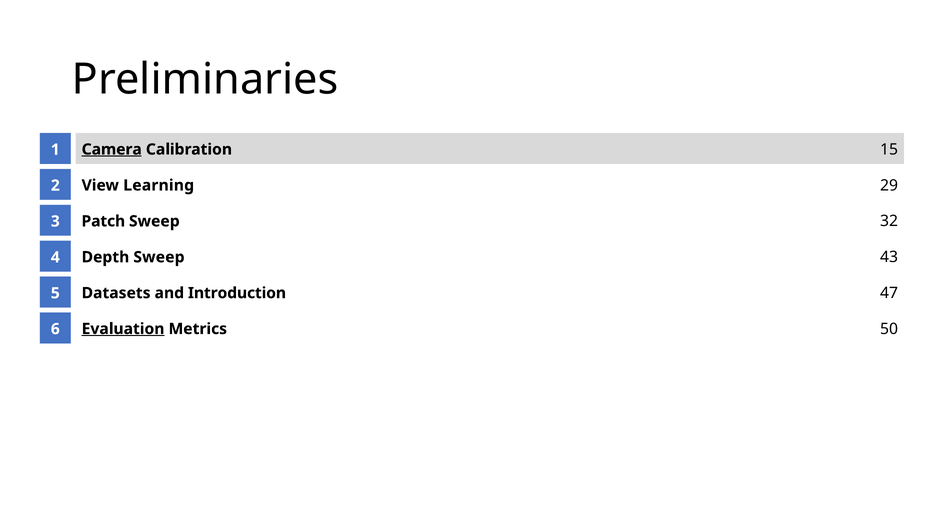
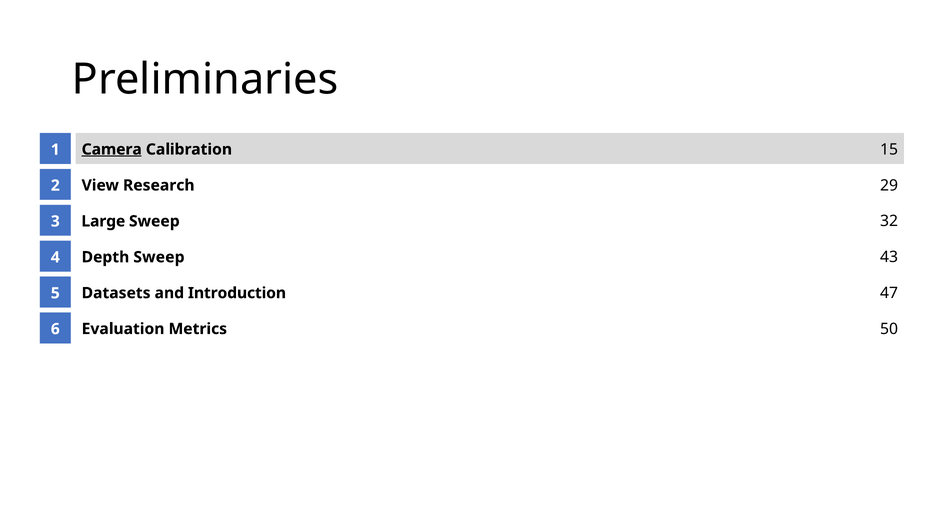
Learning: Learning -> Research (159, 185)
Patch: Patch -> Large (103, 221)
Evaluation underline: present -> none (123, 329)
